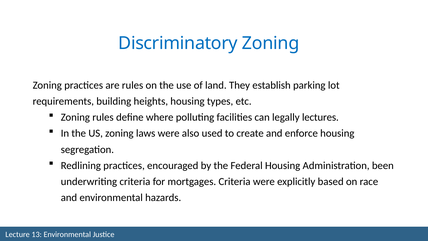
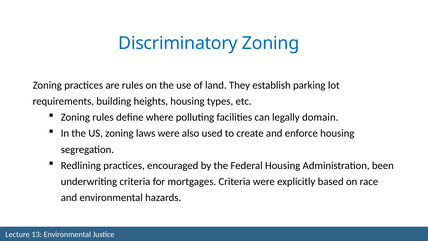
lectures: lectures -> domain (320, 117)
